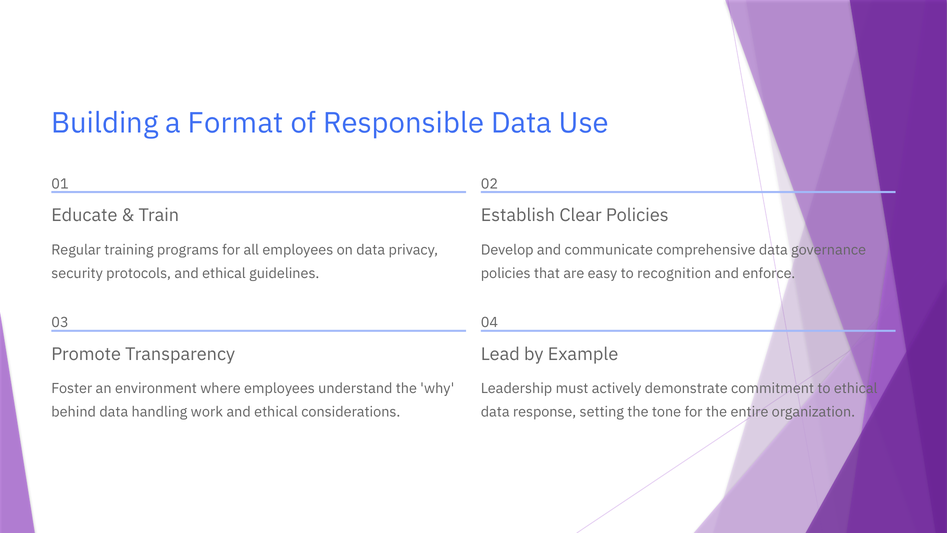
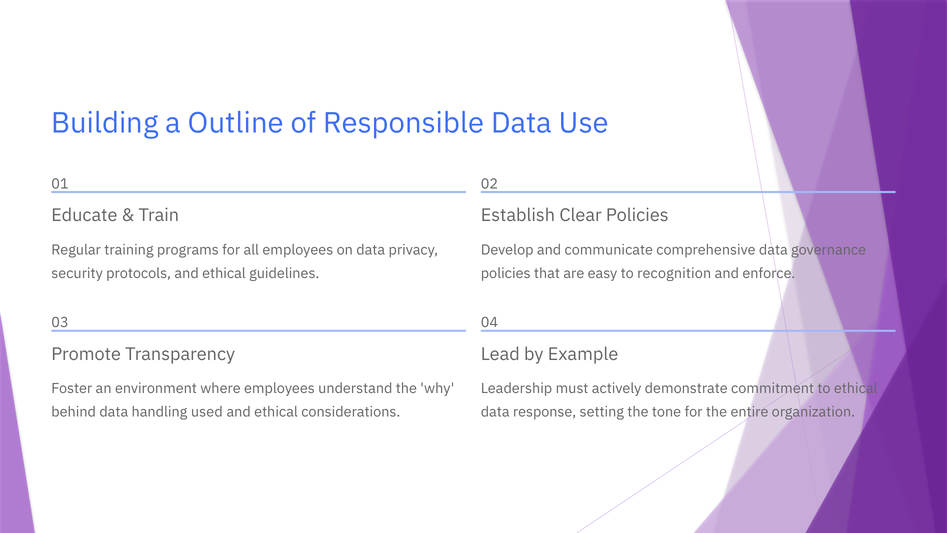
Format: Format -> Outline (236, 123)
work: work -> used (207, 412)
